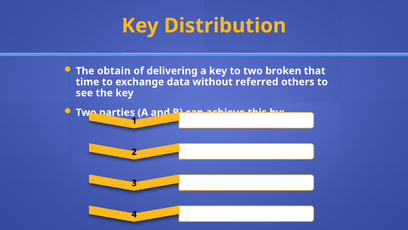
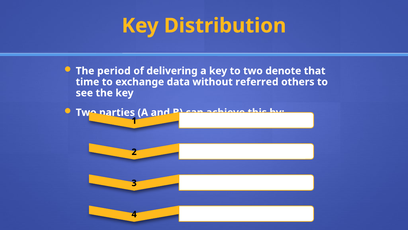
obtain: obtain -> period (114, 71)
broken: broken -> denote (283, 71)
